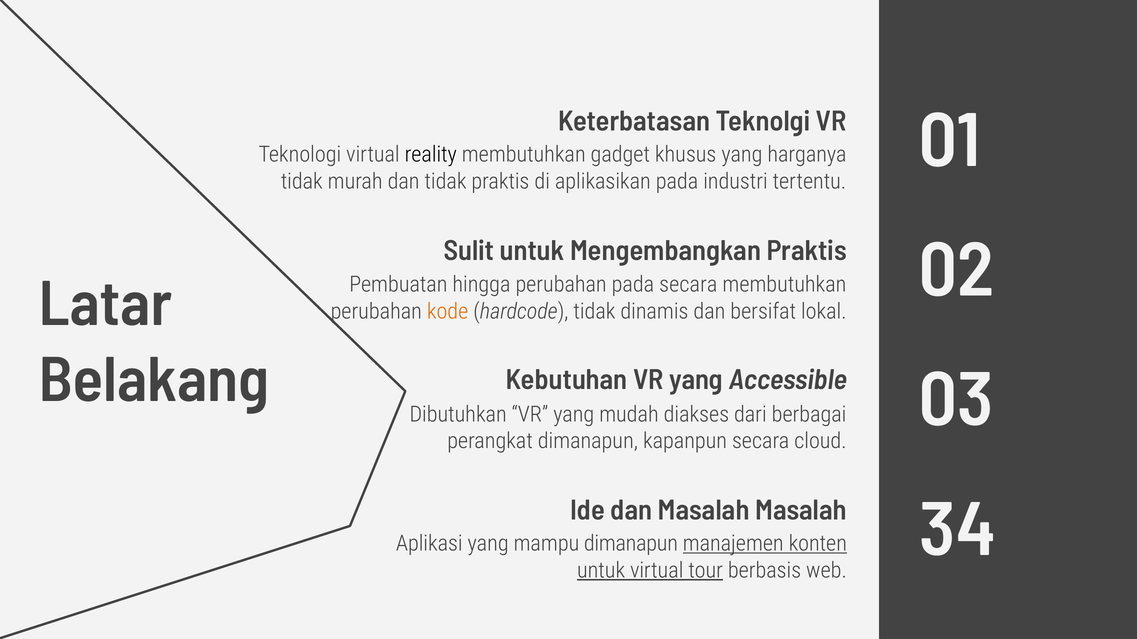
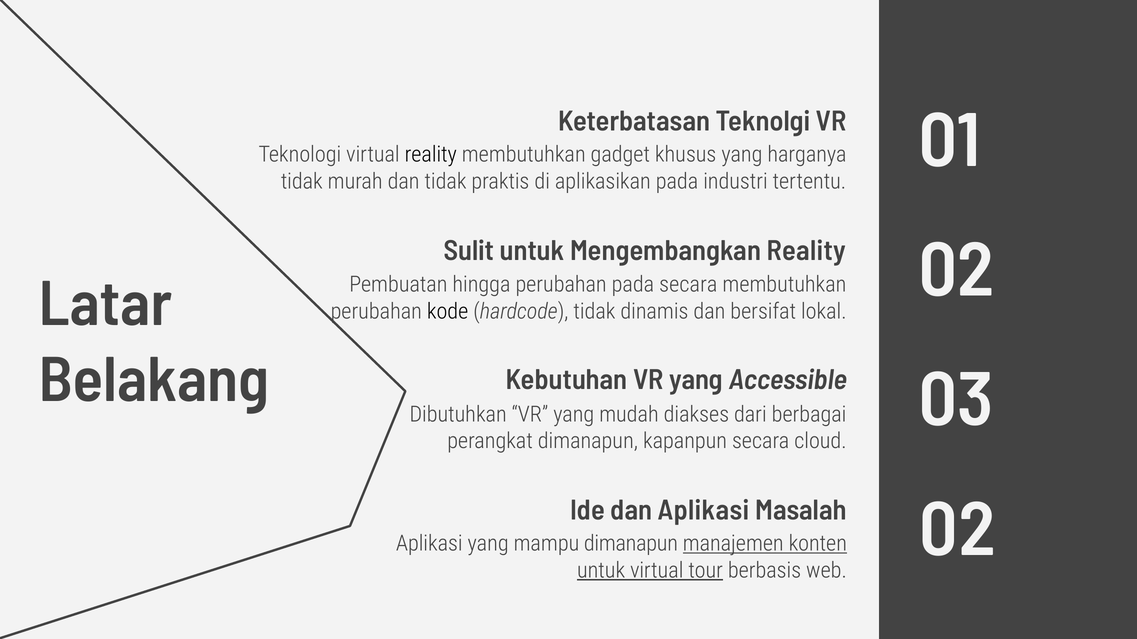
Mengembangkan Praktis: Praktis -> Reality (806, 251)
kode colour: orange -> black (448, 312)
dan Masalah: Masalah -> Aplikasi (703, 511)
Masalah 34: 34 -> 02 (957, 531)
